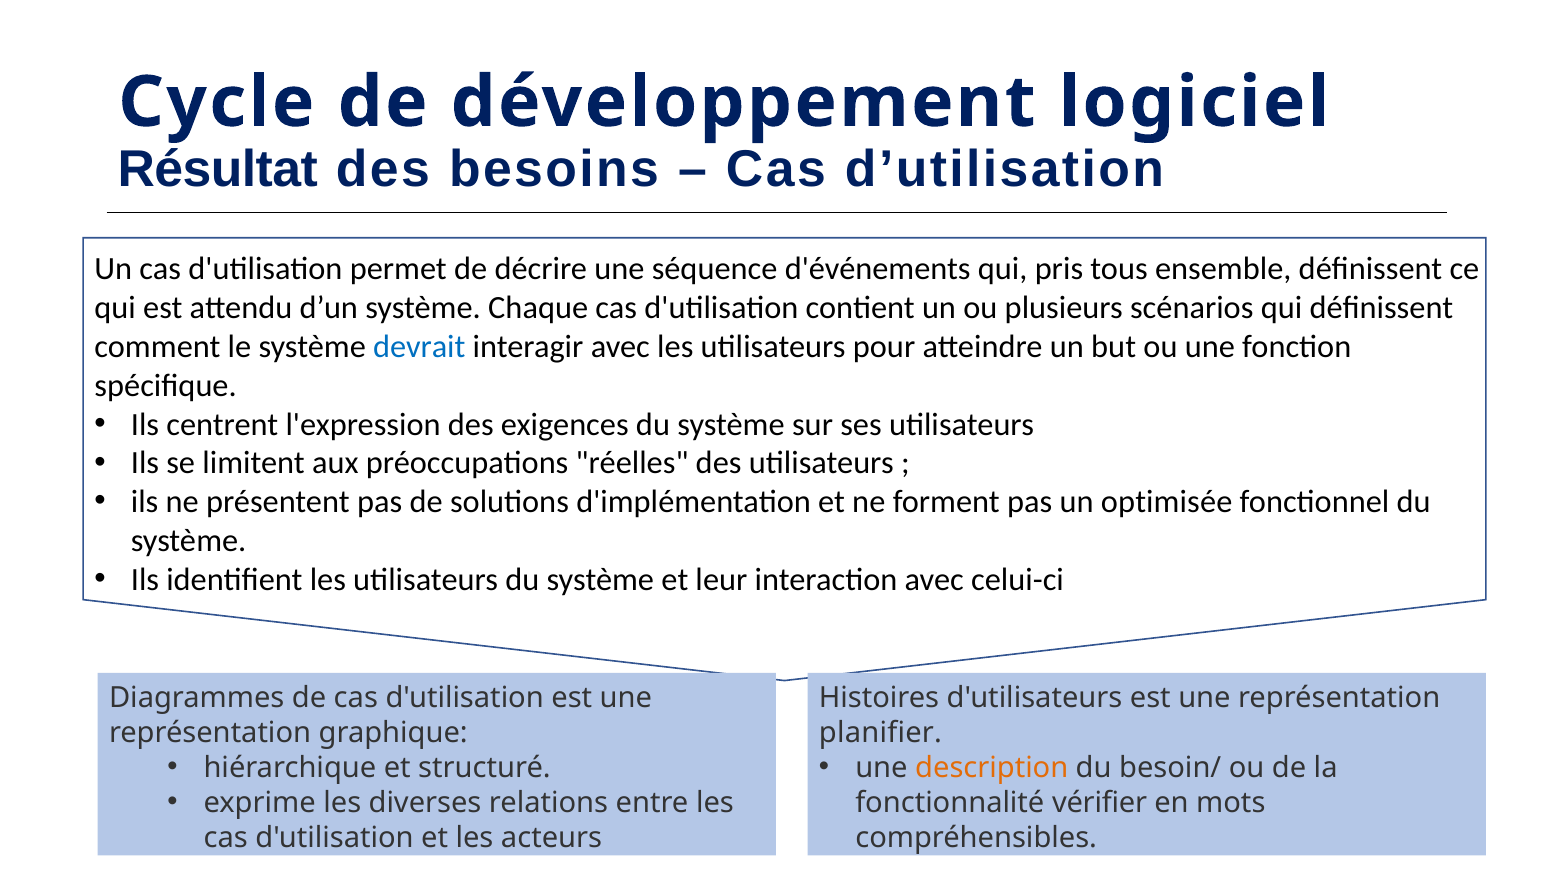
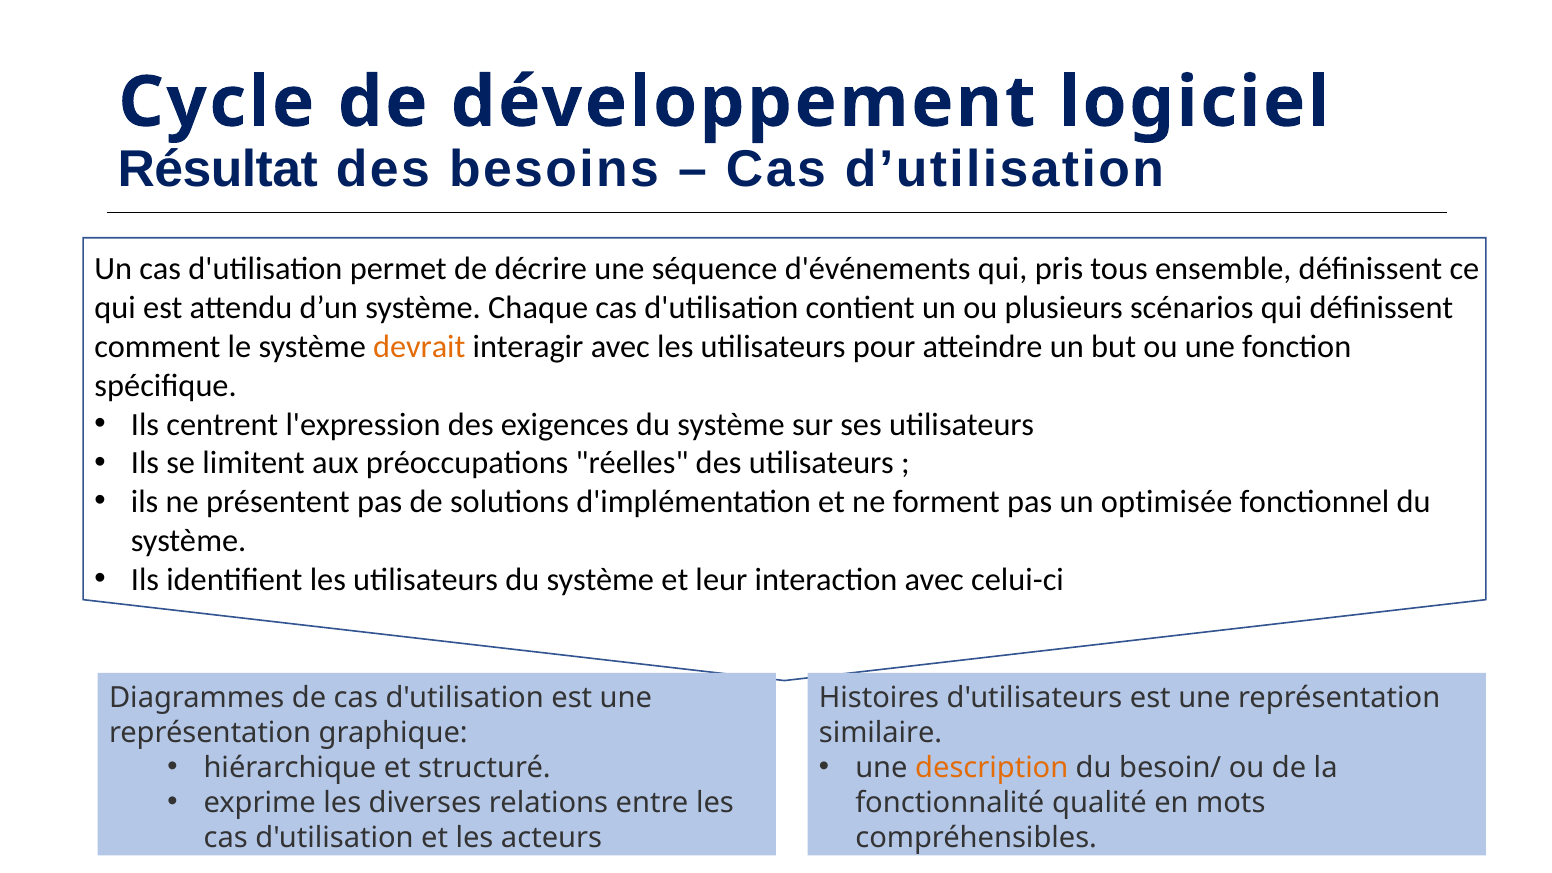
devrait colour: blue -> orange (419, 347)
planifier: planifier -> similaire (881, 733)
vérifier: vérifier -> qualité (1099, 803)
